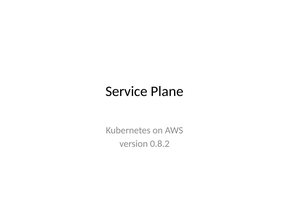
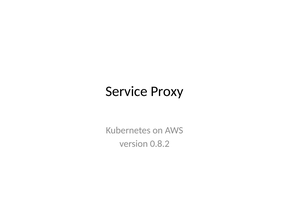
Plane: Plane -> Proxy (167, 92)
